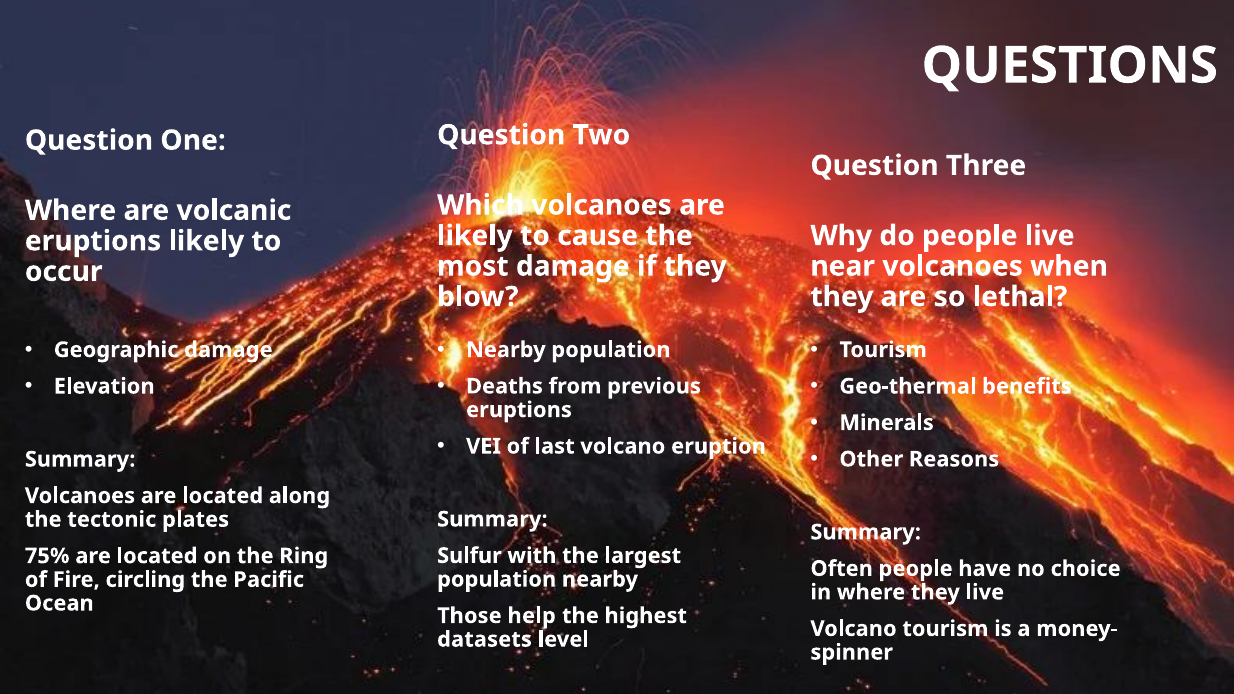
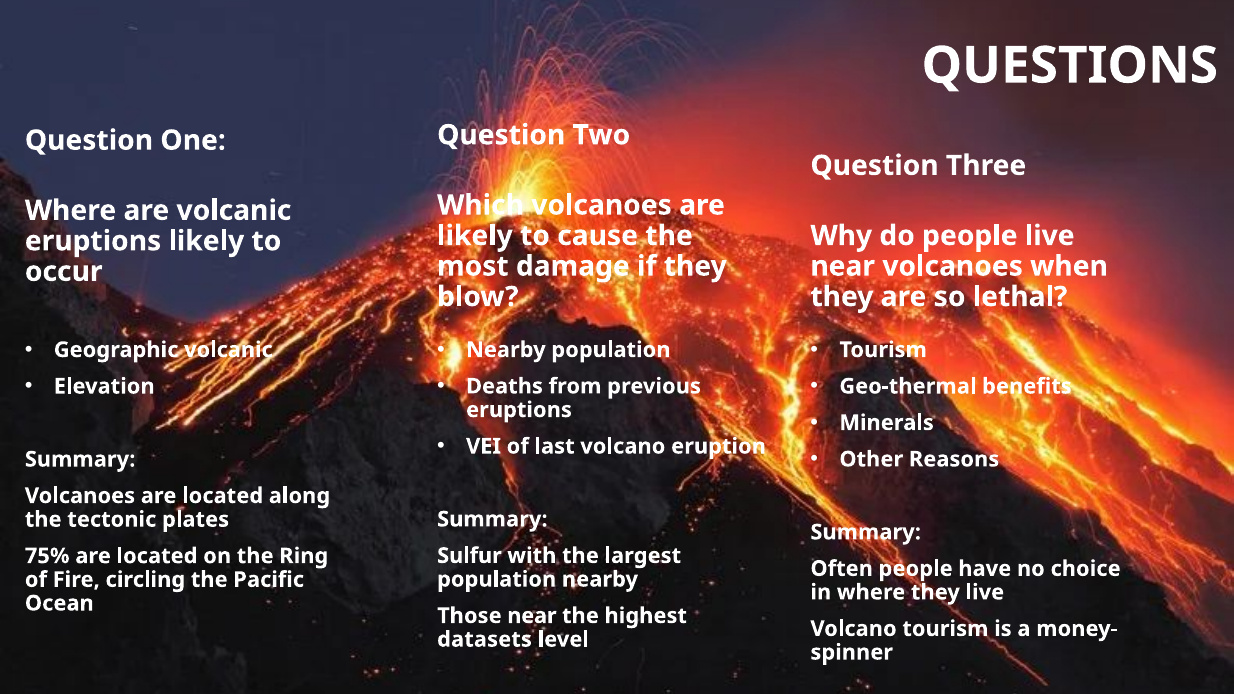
Geographic damage: damage -> volcanic (228, 350)
Those help: help -> near (532, 616)
